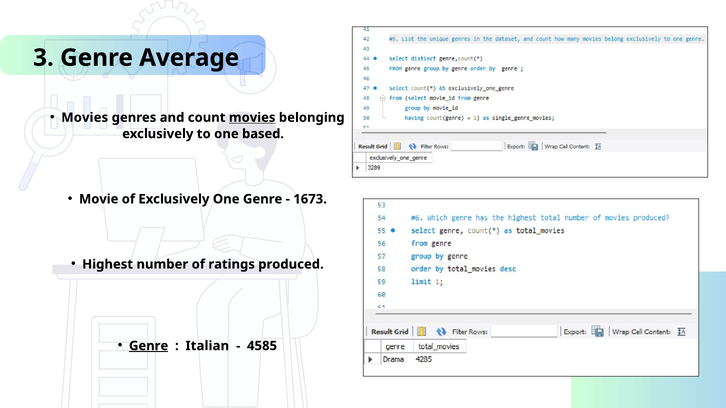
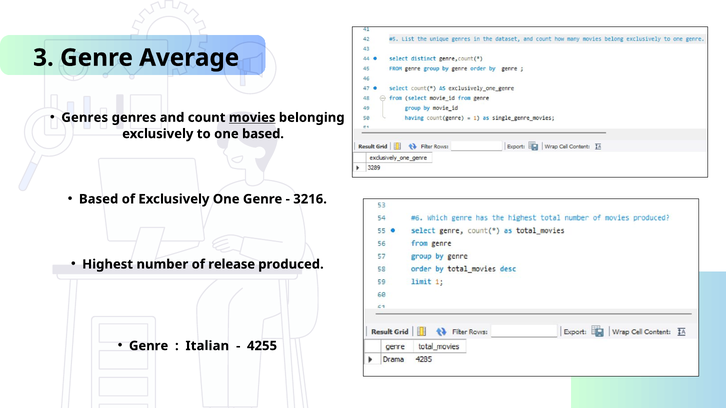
Movies: Movies -> Genres (85, 118)
Movie: Movie -> Based (99, 199)
1673: 1673 -> 3216 (310, 199)
ratings: ratings -> release (232, 265)
Genre underline: present -> none (149, 346)
4585: 4585 -> 4255 (262, 346)
